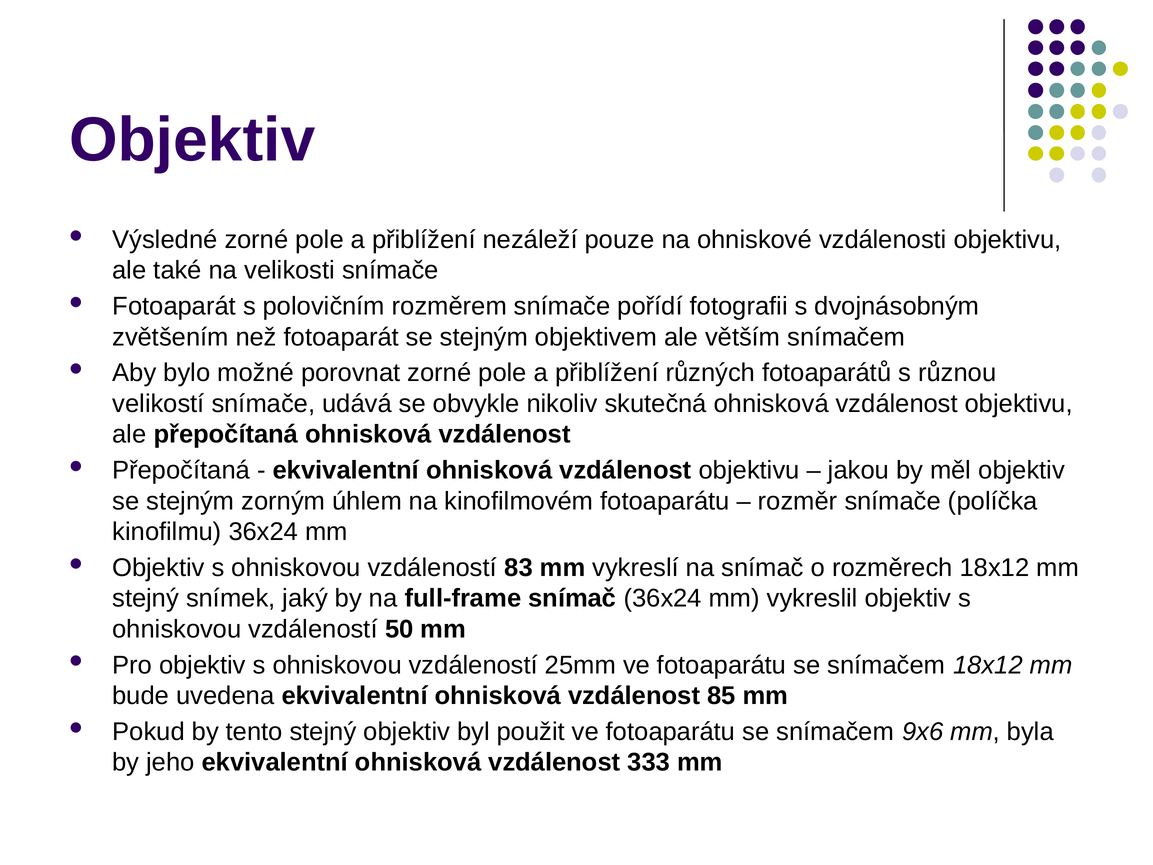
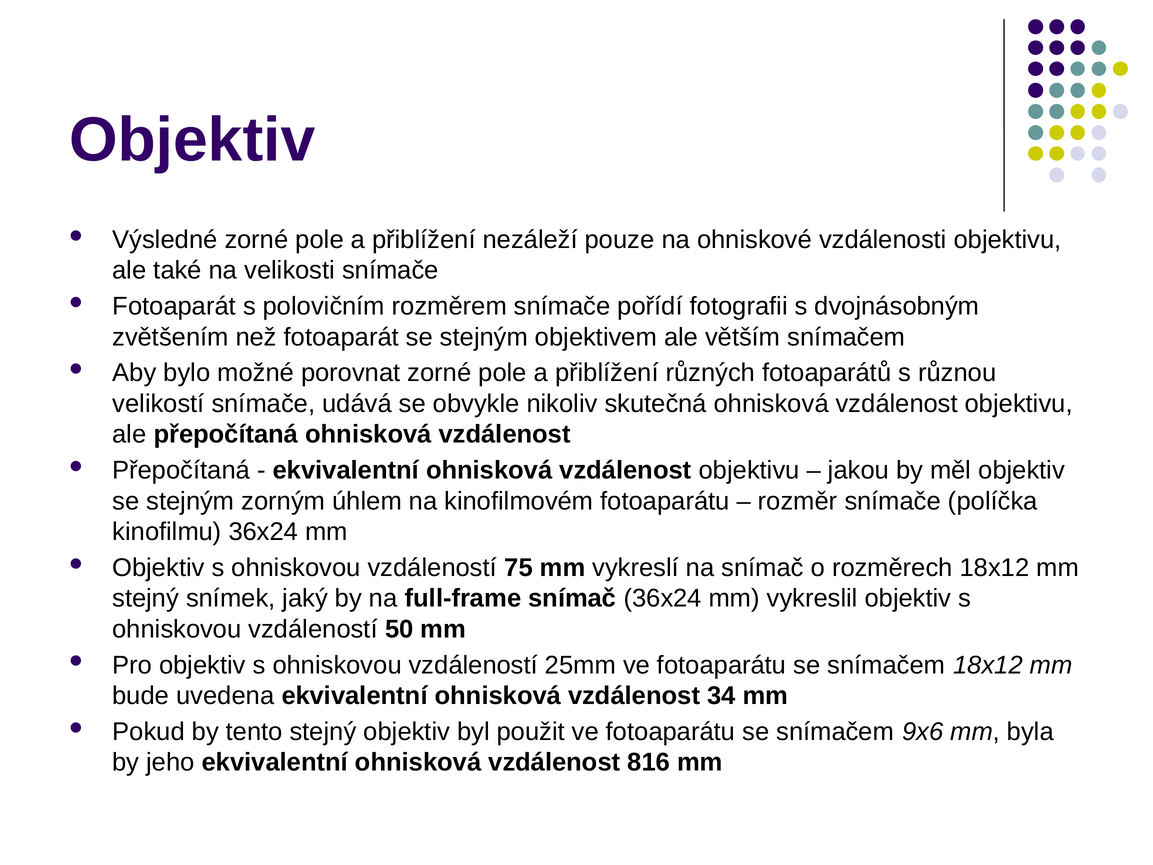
83: 83 -> 75 (519, 568)
85: 85 -> 34 (721, 696)
333: 333 -> 816 (649, 762)
